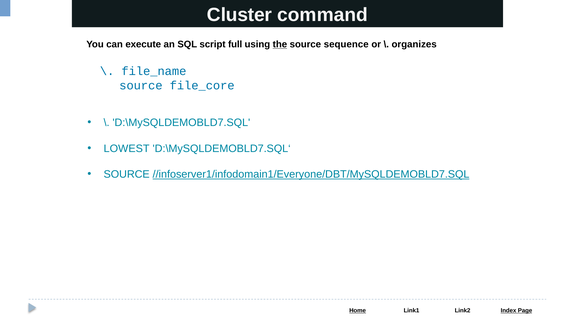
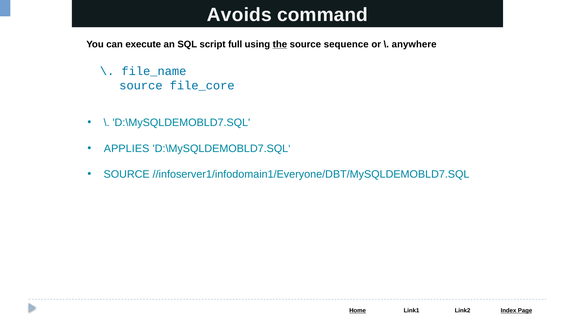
Cluster: Cluster -> Avoids (239, 15)
organizes: organizes -> anywhere (414, 44)
LOWEST: LOWEST -> APPLIES (127, 149)
//infoserver1/infodomain1/Everyone/DBT/MySQLDEMOBLD7.SQL underline: present -> none (311, 175)
